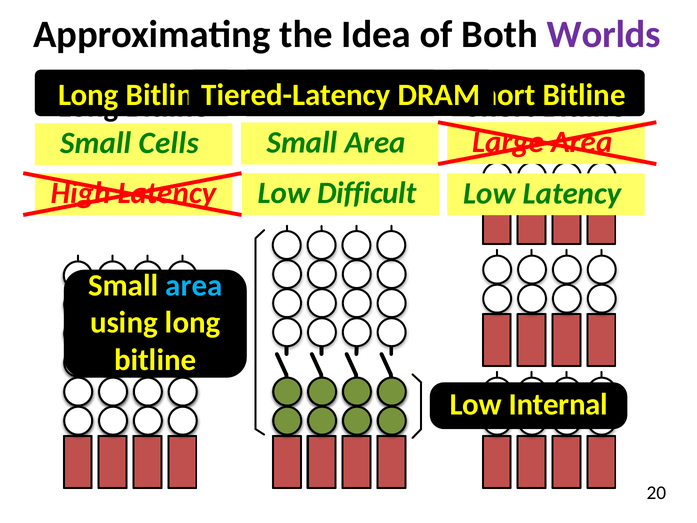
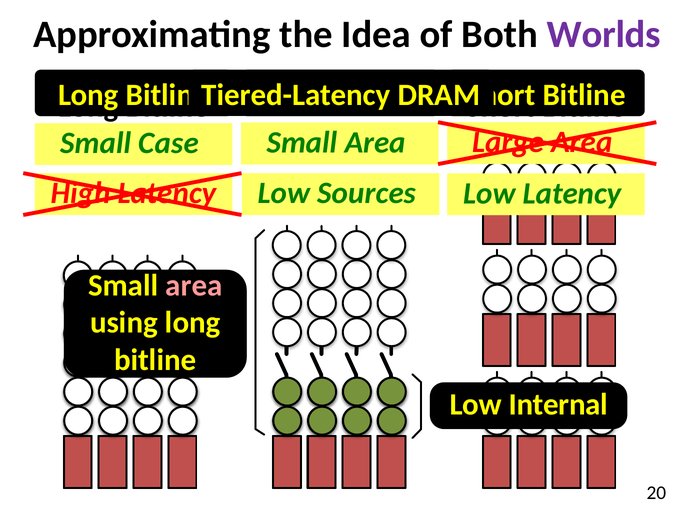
Cells: Cells -> Case (169, 143)
Difficult: Difficult -> Sources (367, 193)
area colour: light blue -> pink (194, 285)
